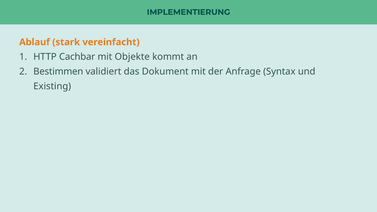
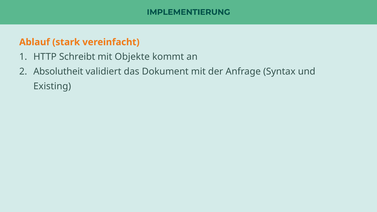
Cachbar: Cachbar -> Schreibt (77, 57)
Bestimmen: Bestimmen -> Absolutheit (58, 72)
